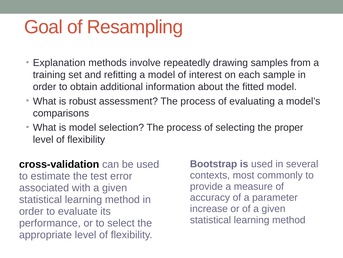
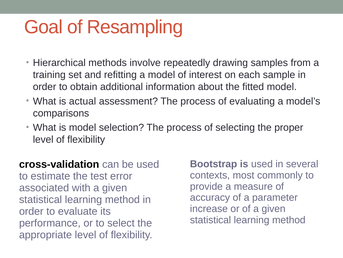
Explanation: Explanation -> Hierarchical (59, 63)
robust: robust -> actual (83, 101)
